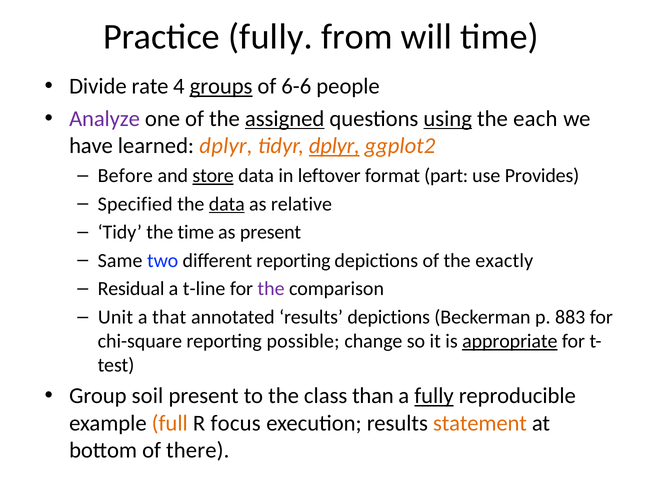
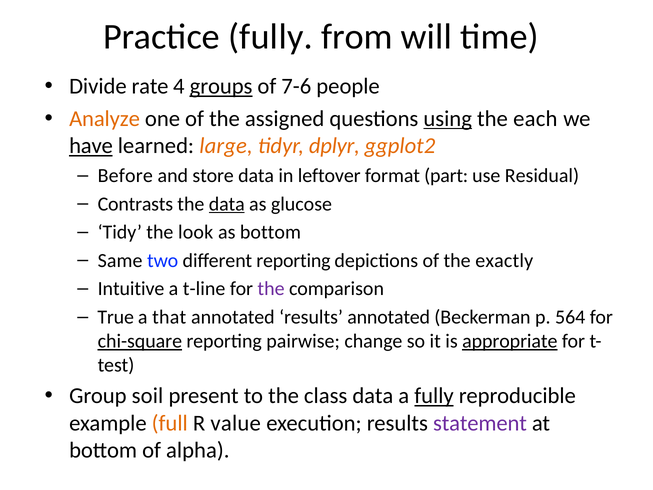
6-6: 6-6 -> 7-6 (296, 86)
Analyze colour: purple -> orange (105, 119)
assigned underline: present -> none (285, 119)
have underline: none -> present (91, 146)
learned dplyr: dplyr -> large (226, 146)
dplyr underline: present -> none (334, 146)
store underline: present -> none (213, 176)
Provides: Provides -> Residual (542, 176)
Specified: Specified -> Contrasts (135, 204)
relative: relative -> glucose (301, 204)
the time: time -> look (196, 232)
as present: present -> bottom (270, 232)
Residual: Residual -> Intuitive (131, 289)
Unit: Unit -> True (116, 317)
results depictions: depictions -> annotated (389, 317)
883: 883 -> 564 (570, 317)
chi-square underline: none -> present (140, 341)
possible: possible -> pairwise (303, 341)
class than: than -> data (373, 396)
focus: focus -> value (236, 423)
statement colour: orange -> purple (480, 423)
there: there -> alpha (198, 450)
